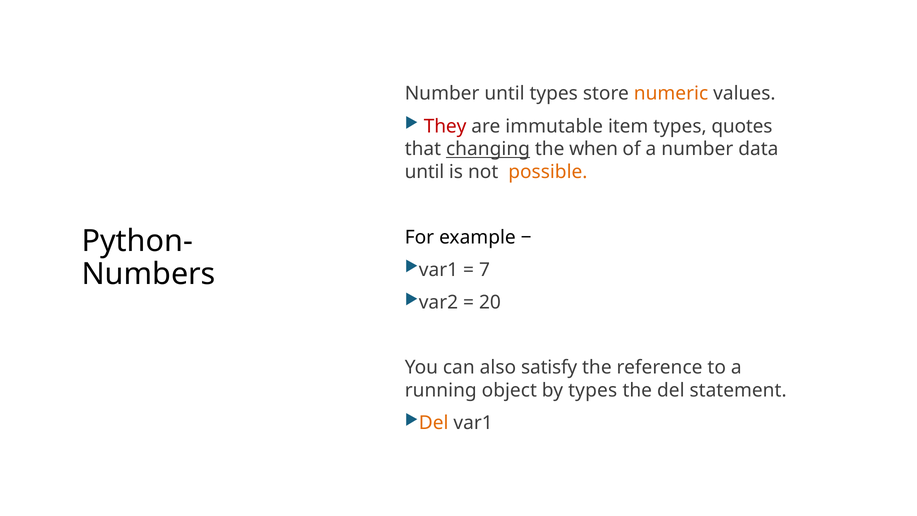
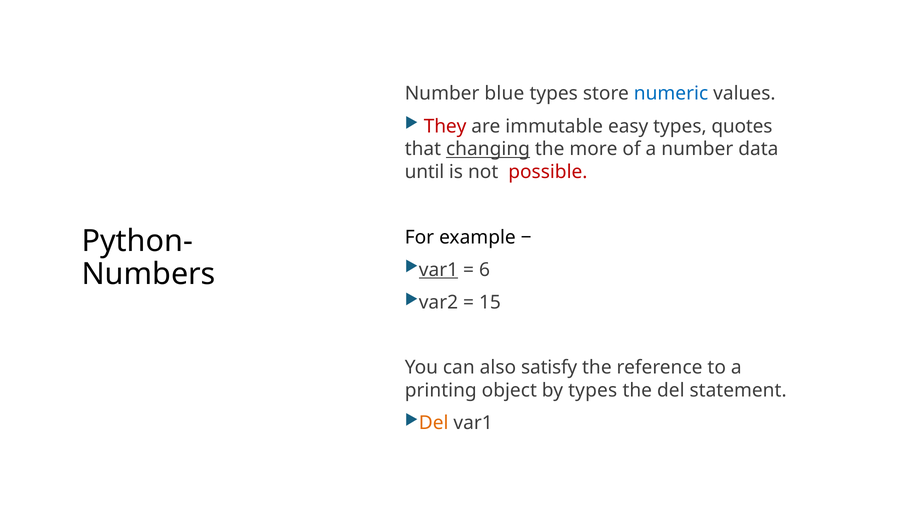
Number until: until -> blue (504, 94)
numeric colour: orange -> blue (671, 94)
item: item -> easy (628, 126)
when: when -> more (593, 149)
possible colour: orange -> red (548, 172)
var1 underline: none -> present (438, 270)
7: 7 -> 6 (484, 270)
20: 20 -> 15 (490, 302)
running: running -> printing (441, 390)
